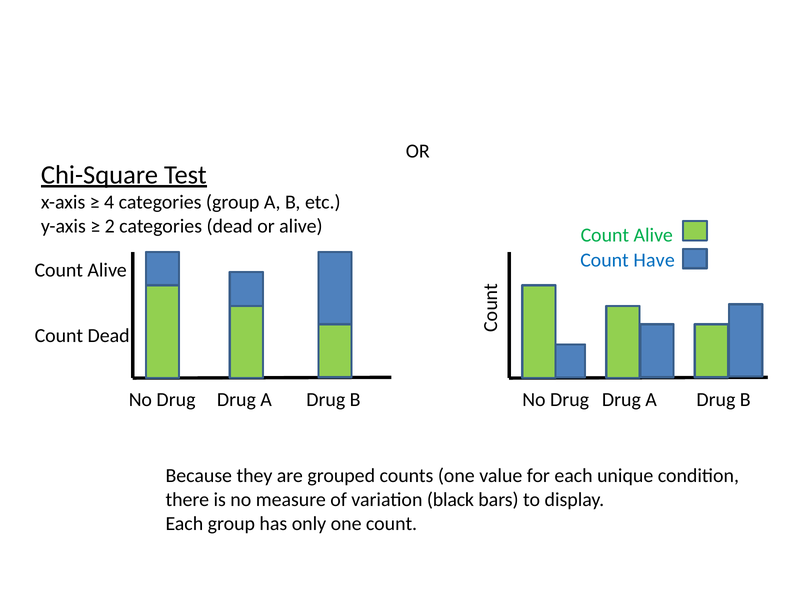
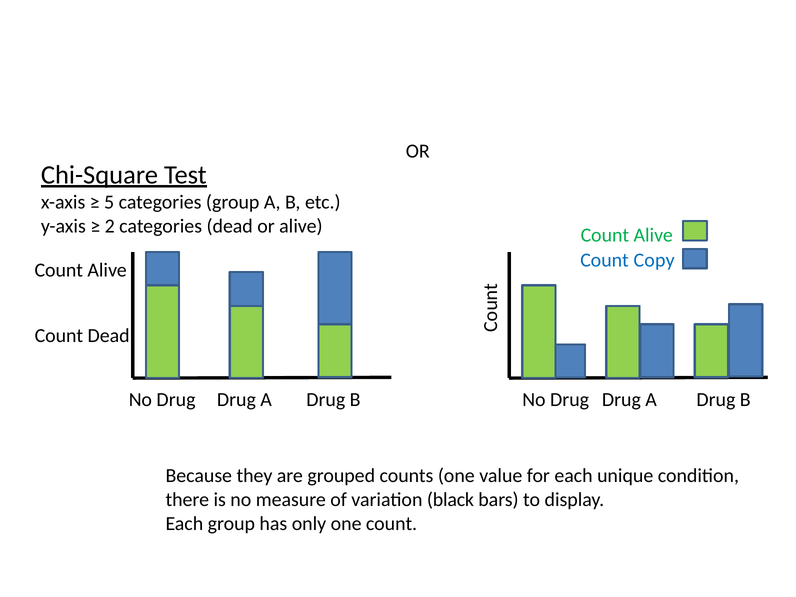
4: 4 -> 5 (109, 202)
Have: Have -> Copy (654, 260)
